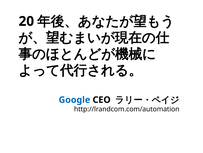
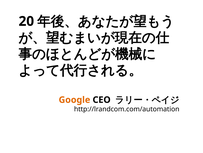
Google colour: blue -> orange (74, 99)
